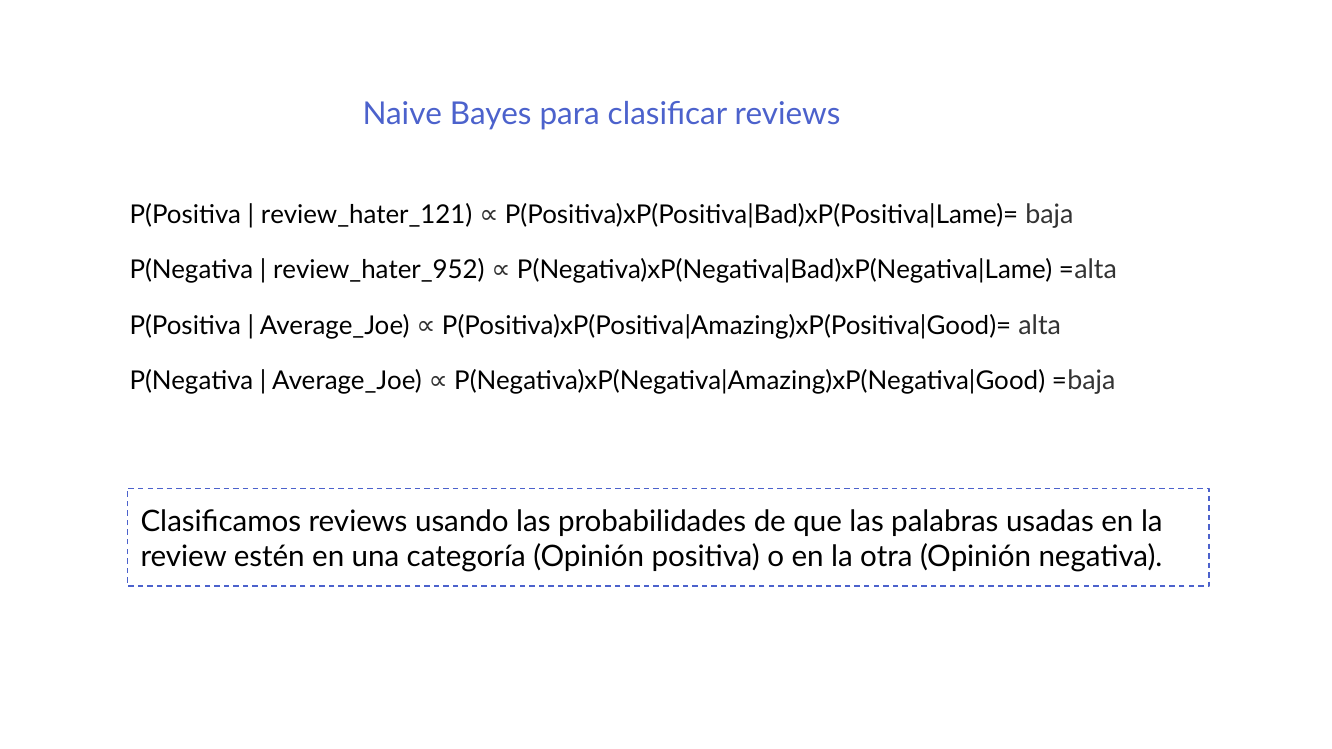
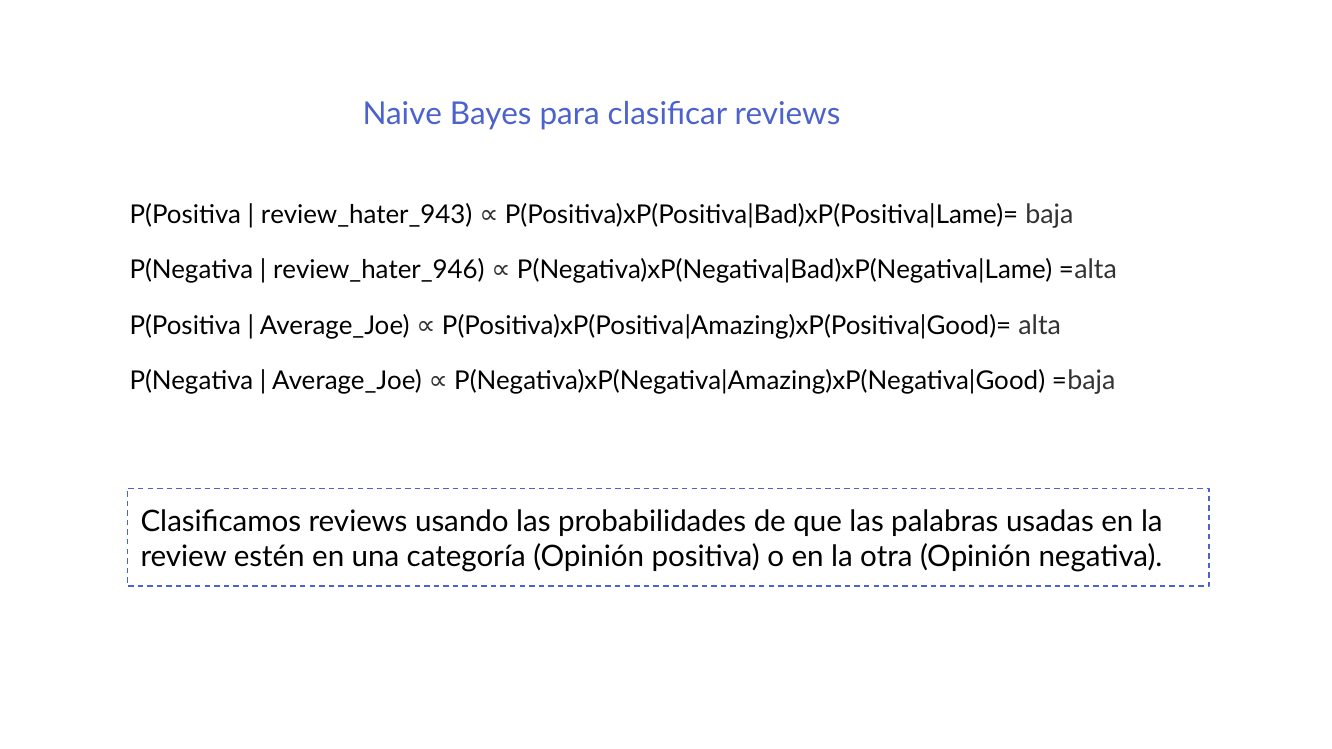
review_hater_121: review_hater_121 -> review_hater_943 (367, 215)
review_hater_952: review_hater_952 -> review_hater_946 (379, 270)
